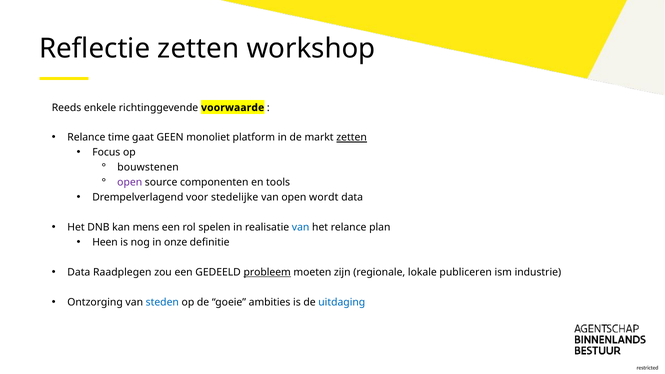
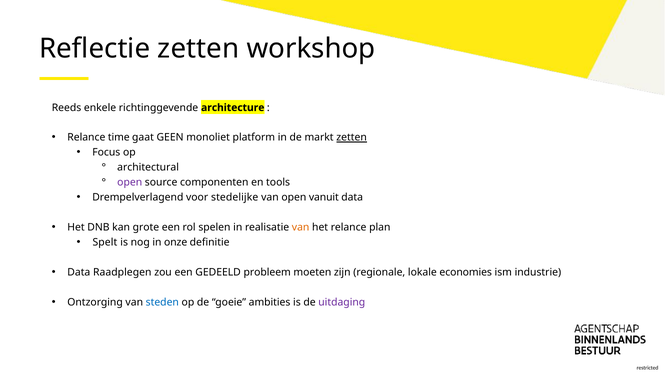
voorwaarde: voorwaarde -> architecture (233, 108)
bouwstenen: bouwstenen -> architectural (148, 167)
wordt: wordt -> vanuit (324, 197)
mens: mens -> grote (146, 227)
van colour: blue -> orange (301, 227)
Heen: Heen -> Spelt (105, 242)
probleem underline: present -> none (267, 272)
publiceren: publiceren -> economies (466, 272)
uitdaging colour: blue -> purple (342, 302)
